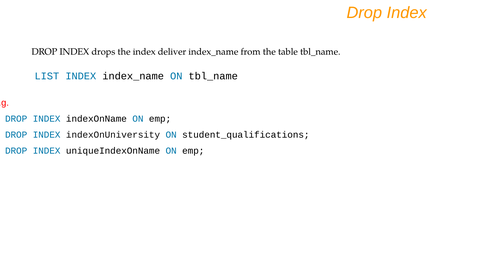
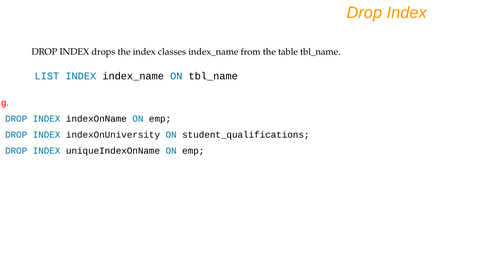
deliver: deliver -> classes (172, 52)
